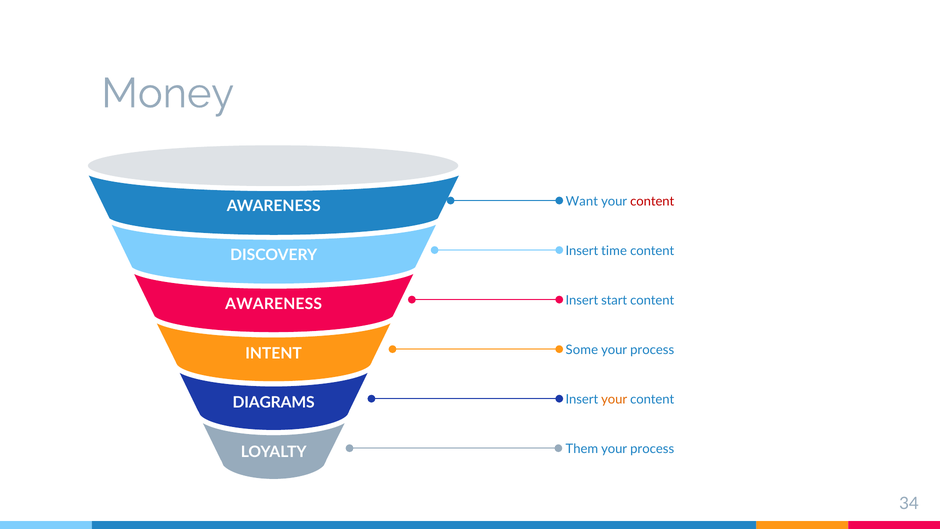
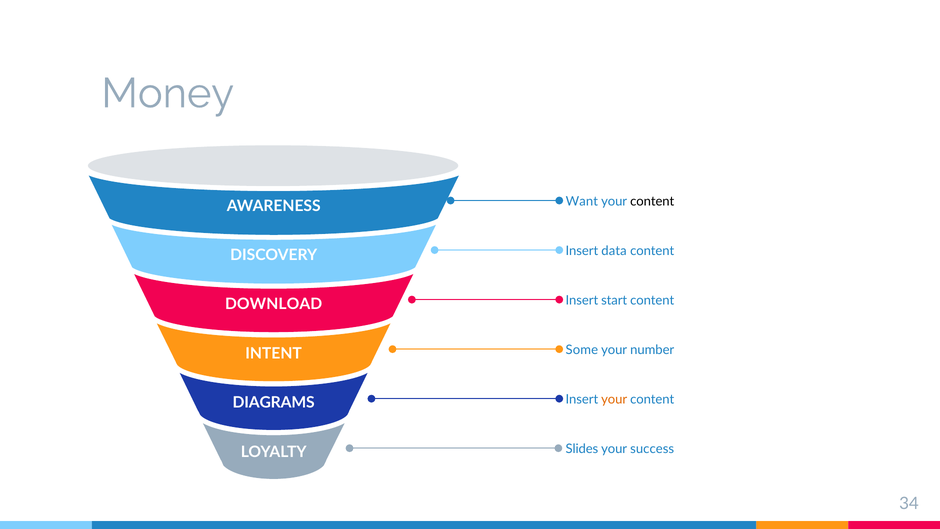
content colour: red -> black (652, 201)
time: time -> data (614, 251)
AWARENESS: AWARENESS -> DOWNLOAD (274, 304)
process: process -> number (652, 350)
Them: Them -> Slides (582, 449)
process: process -> success (652, 449)
